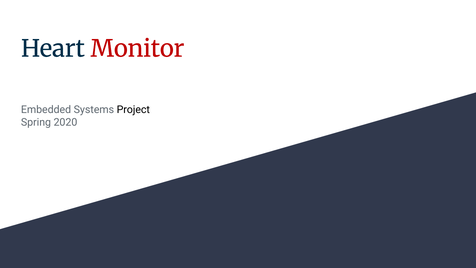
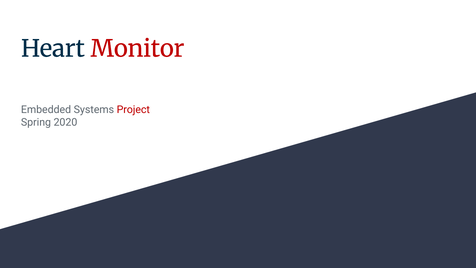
Project colour: black -> red (133, 110)
